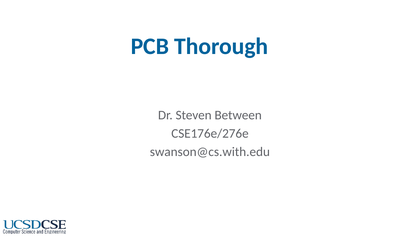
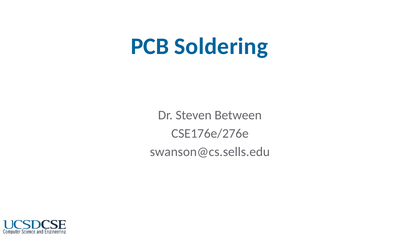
Thorough: Thorough -> Soldering (221, 46)
swanson@cs.with.edu: swanson@cs.with.edu -> swanson@cs.sells.edu (210, 152)
